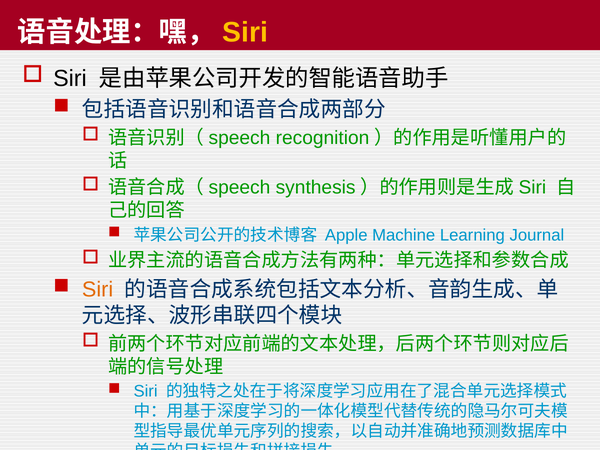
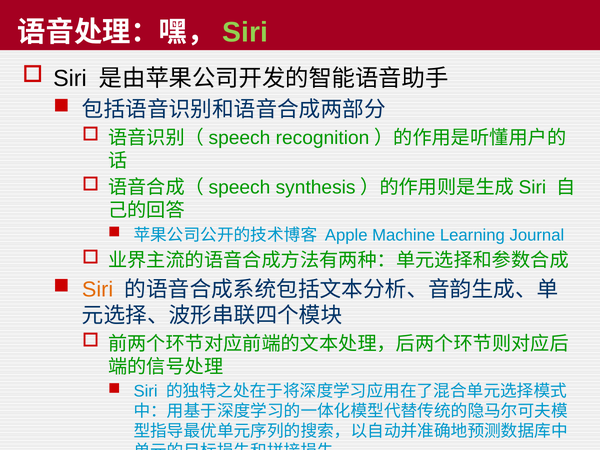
Siri colour: yellow -> light green (245, 32)
